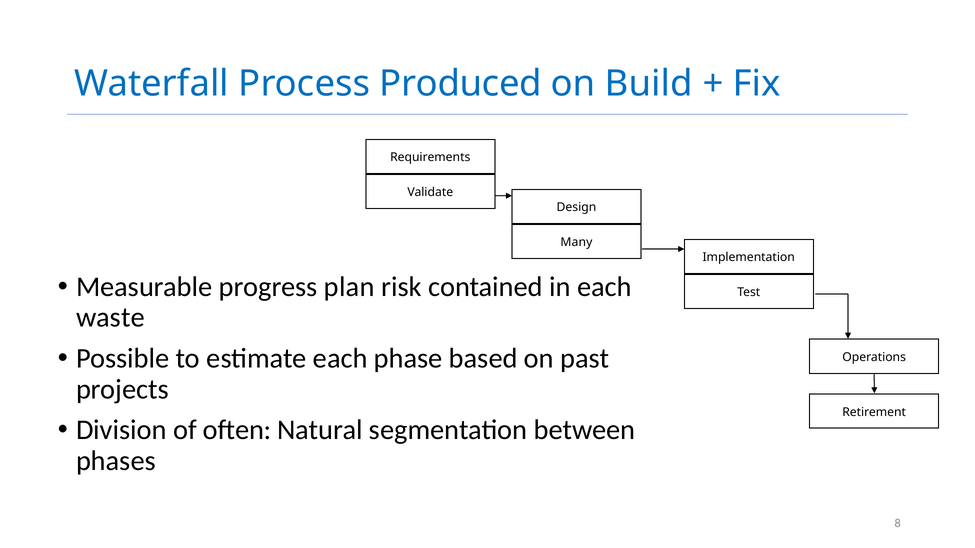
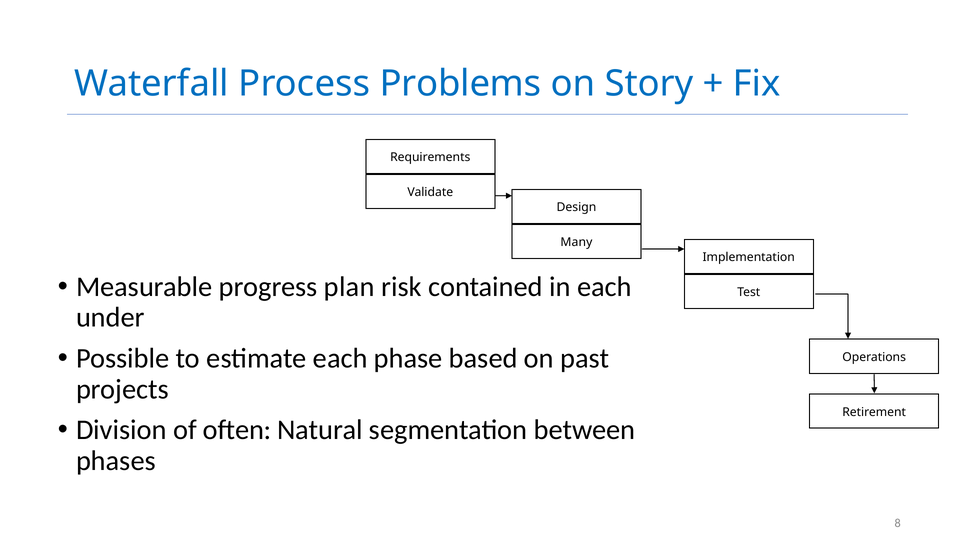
Produced: Produced -> Problems (461, 84)
Build: Build -> Story (649, 84)
waste: waste -> under (110, 318)
